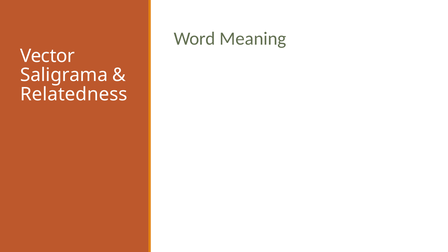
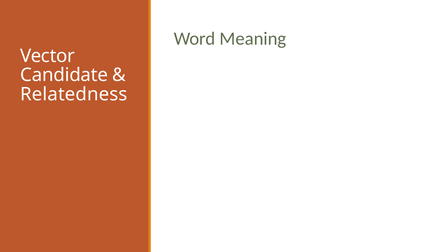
Saligrama: Saligrama -> Candidate (64, 75)
